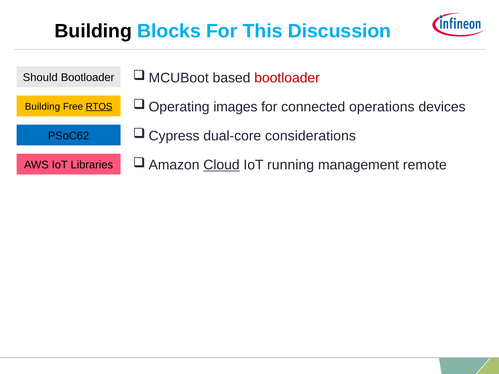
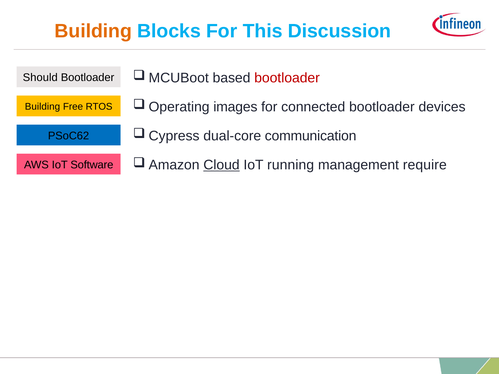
Building colour: black -> orange (93, 31)
connected operations: operations -> bootloader (382, 107)
RTOS underline: present -> none (99, 107)
considerations: considerations -> communication (311, 136)
remote: remote -> require (425, 165)
Libraries: Libraries -> Software (92, 165)
